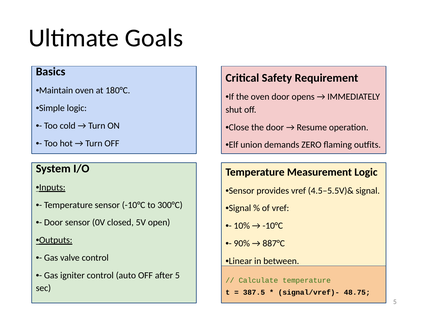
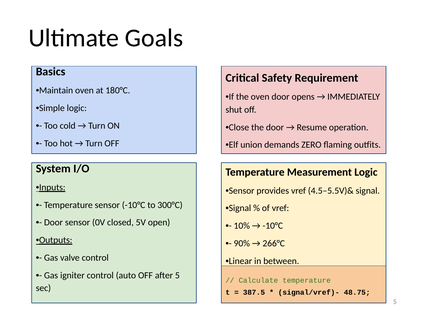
887°C: 887°C -> 266°C (274, 244)
